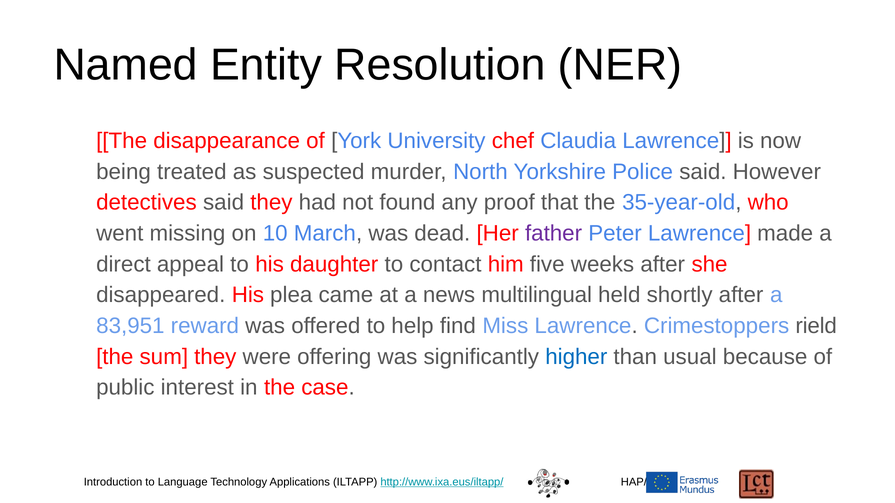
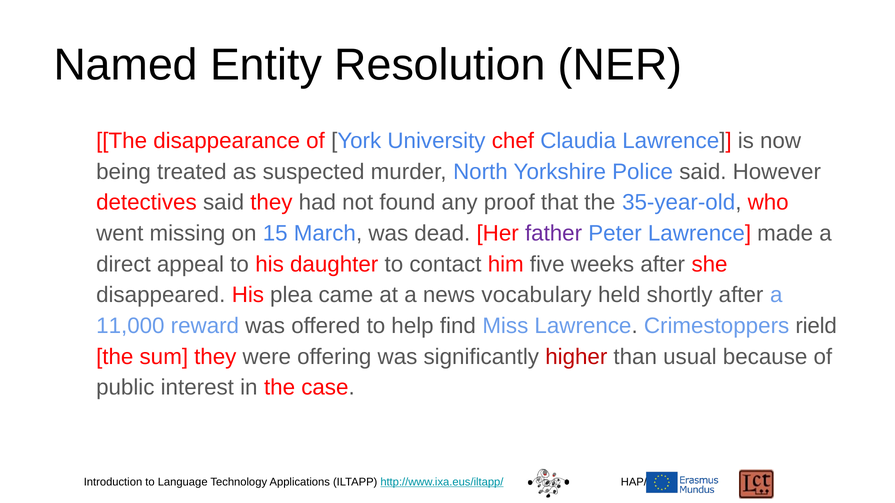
10: 10 -> 15 (275, 234)
multilingual: multilingual -> vocabulary (537, 295)
83,951: 83,951 -> 11,000 (130, 326)
higher colour: blue -> red (576, 357)
